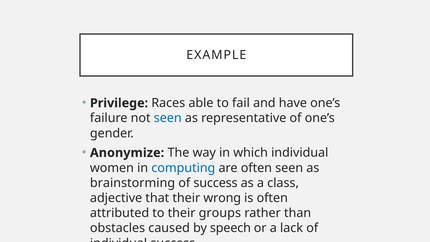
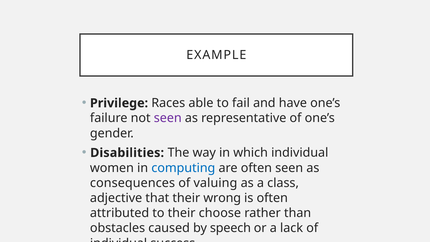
seen colour: blue -> purple (168, 118)
Anonymize: Anonymize -> Disabilities (127, 153)
brainstorming: brainstorming -> consequences (133, 183)
of success: success -> valuing (215, 183)
groups: groups -> choose (220, 213)
